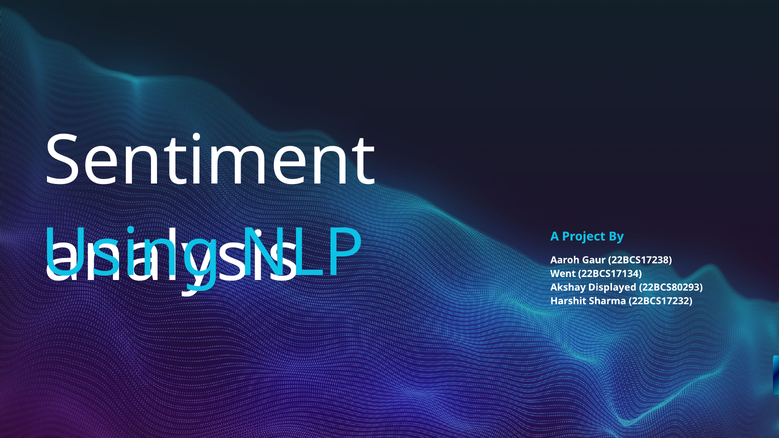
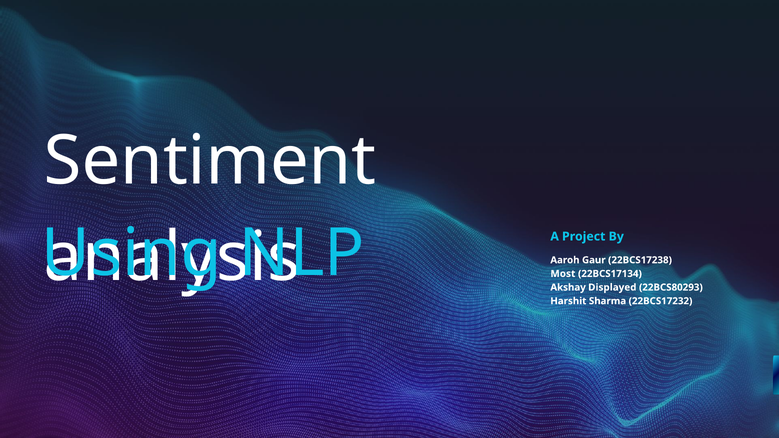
Went: Went -> Most (563, 274)
